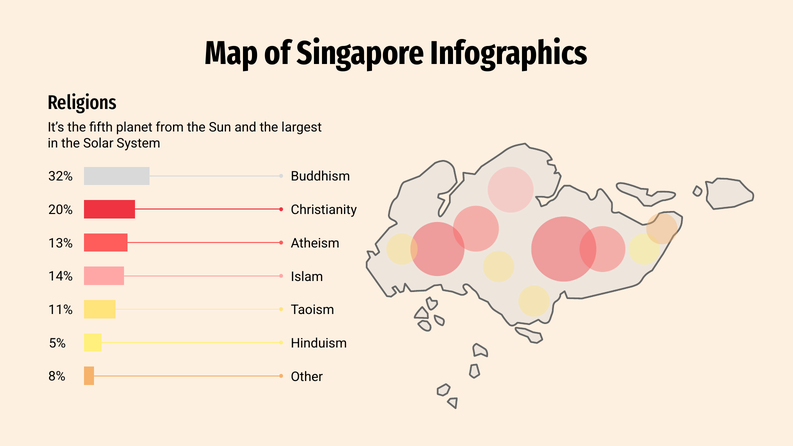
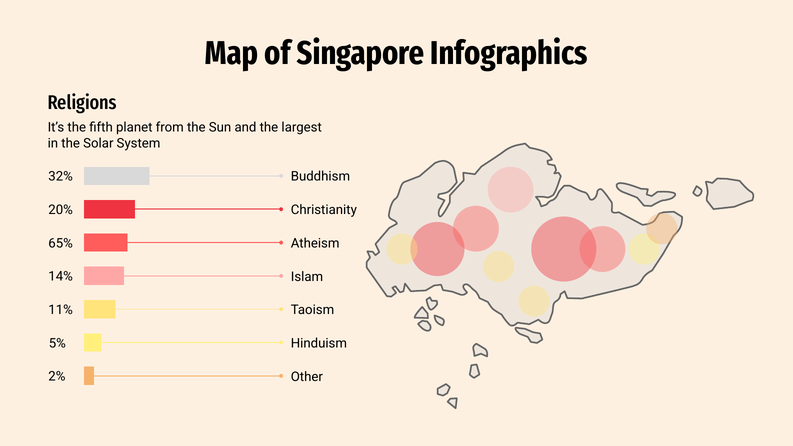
13%: 13% -> 65% (61, 243)
8%: 8% -> 2% (57, 377)
